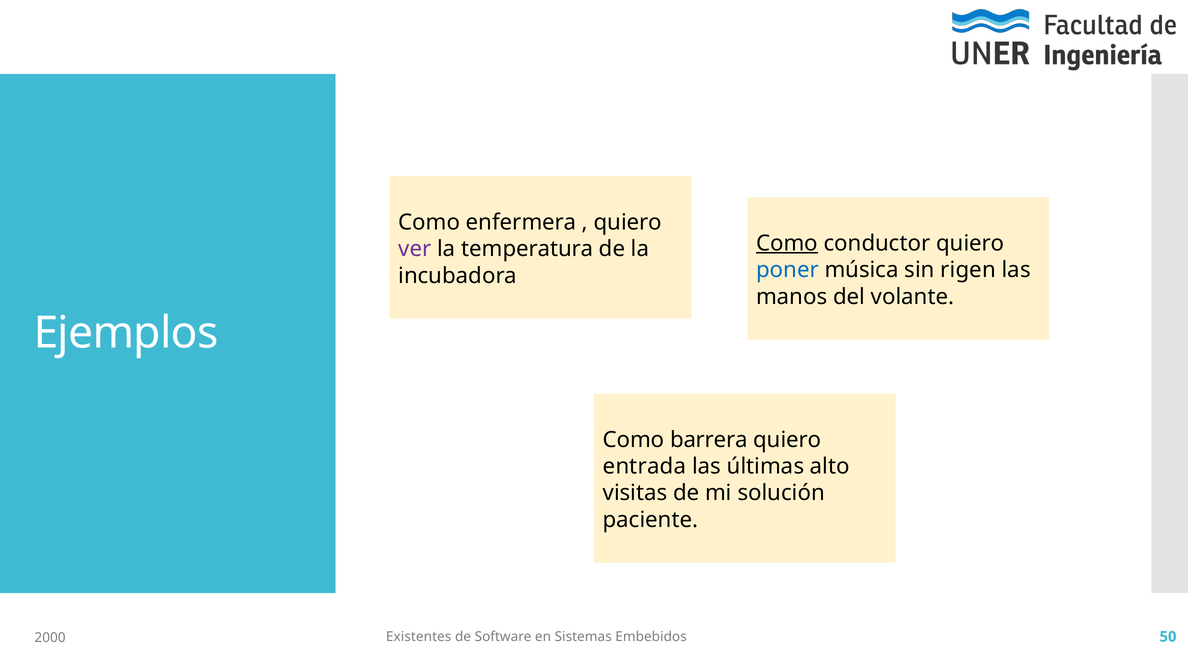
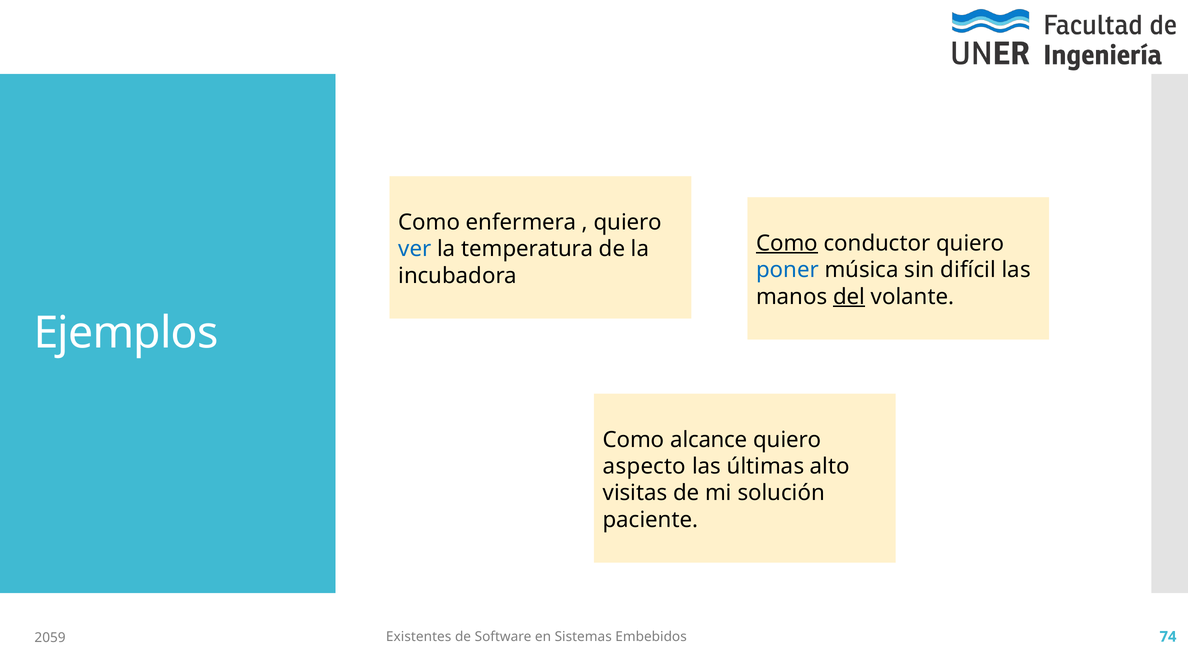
ver colour: purple -> blue (415, 249)
rigen: rigen -> difícil (968, 270)
del underline: none -> present (849, 297)
barrera: barrera -> alcance (709, 440)
entrada: entrada -> aspecto (644, 467)
50: 50 -> 74 (1168, 637)
2000: 2000 -> 2059 (50, 638)
